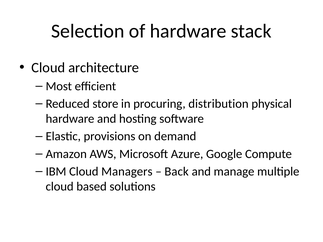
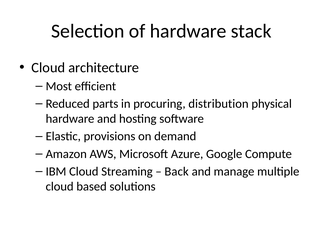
store: store -> parts (105, 104)
Managers: Managers -> Streaming (127, 172)
